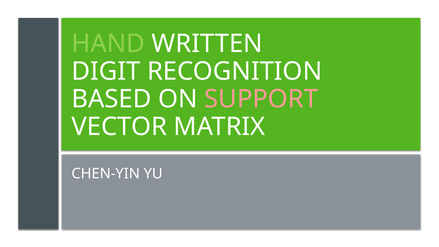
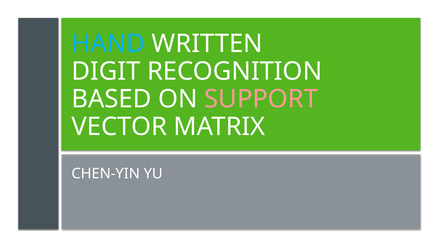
HAND colour: light green -> light blue (108, 44)
